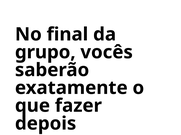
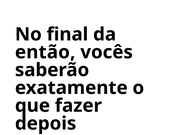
grupo: grupo -> então (45, 52)
